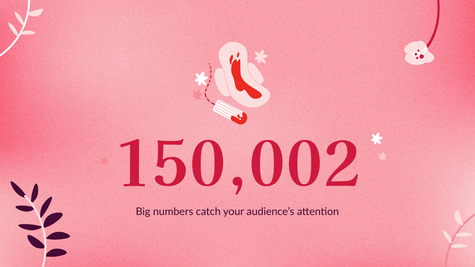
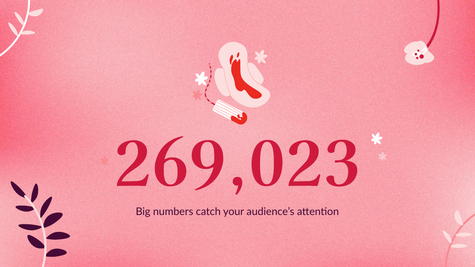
150,002: 150,002 -> 269,023 (238, 165)
